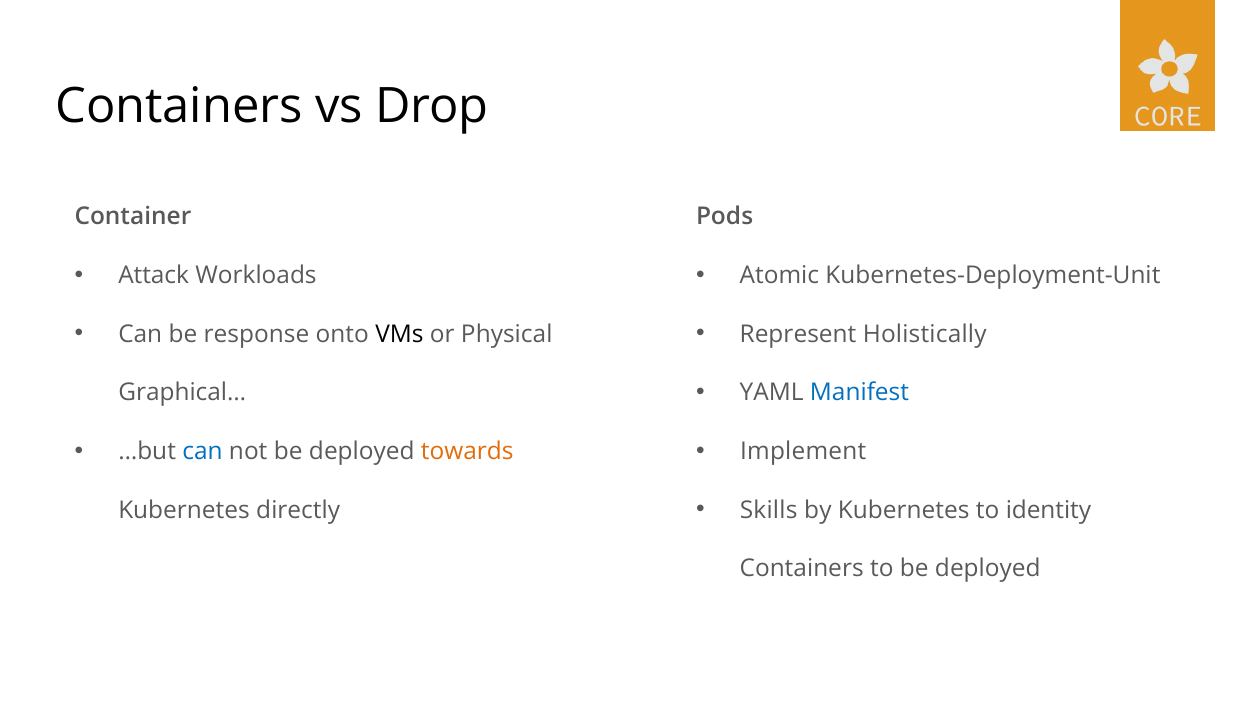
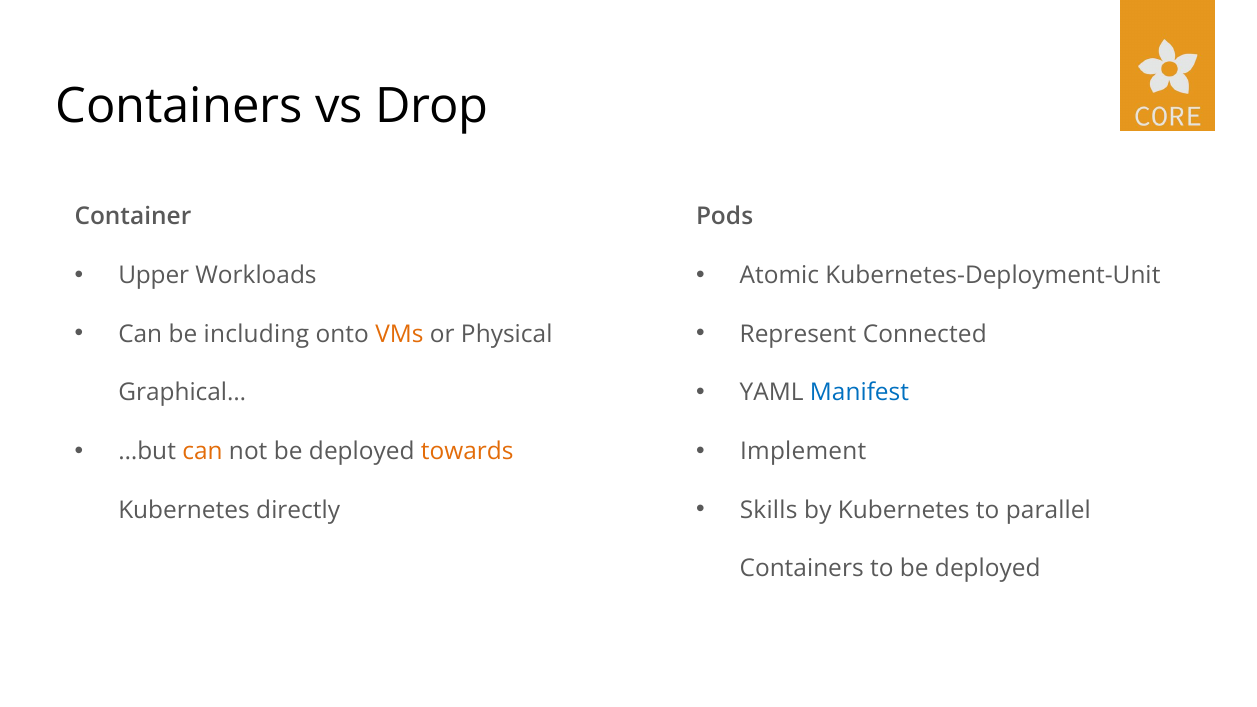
Attack: Attack -> Upper (154, 275)
response: response -> including (256, 334)
VMs colour: black -> orange (399, 334)
Holistically: Holistically -> Connected (925, 334)
can colour: blue -> orange (202, 451)
identity: identity -> parallel (1048, 510)
